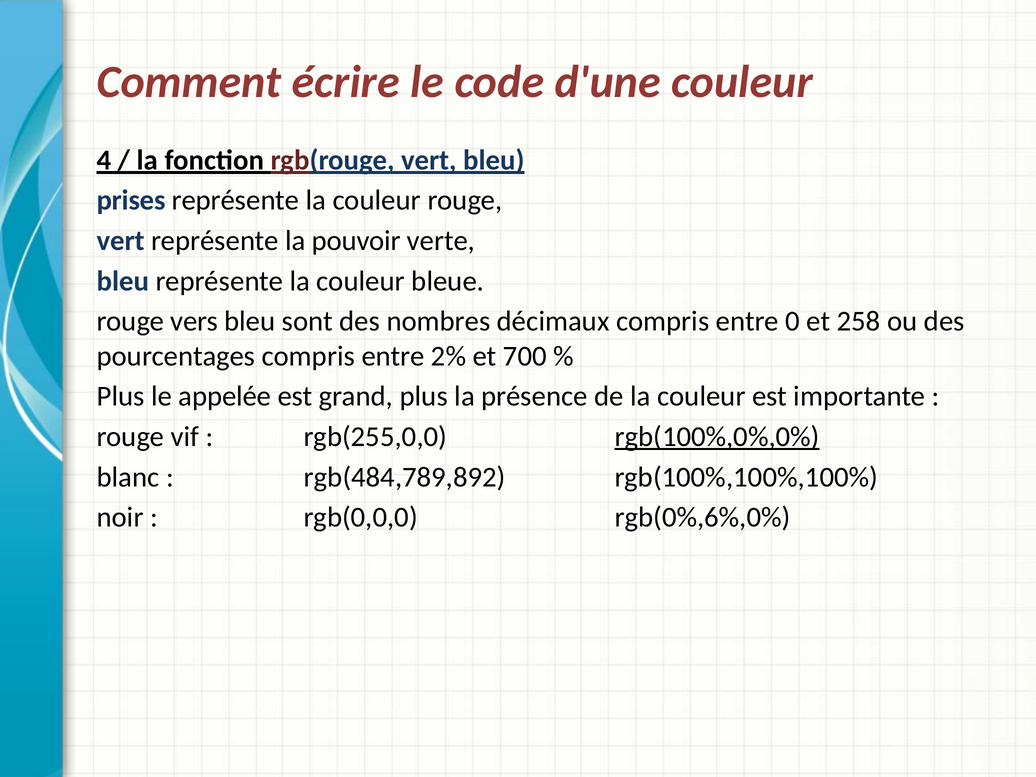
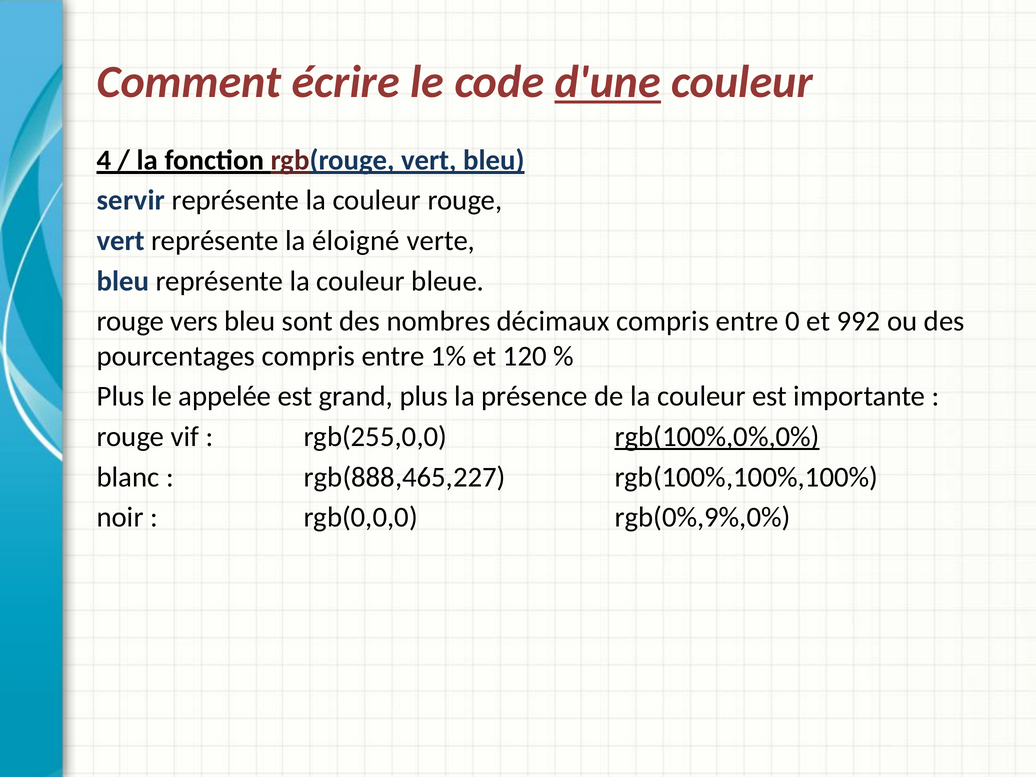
d'une underline: none -> present (608, 82)
prises: prises -> servir (131, 200)
pouvoir: pouvoir -> éloigné (356, 241)
258: 258 -> 992 (859, 321)
2%: 2% -> 1% (448, 356)
700: 700 -> 120 (525, 356)
rgb(484,789,892: rgb(484,789,892 -> rgb(888,465,227 (405, 477)
rgb(0%,6%,0%: rgb(0%,6%,0% -> rgb(0%,9%,0% (703, 517)
